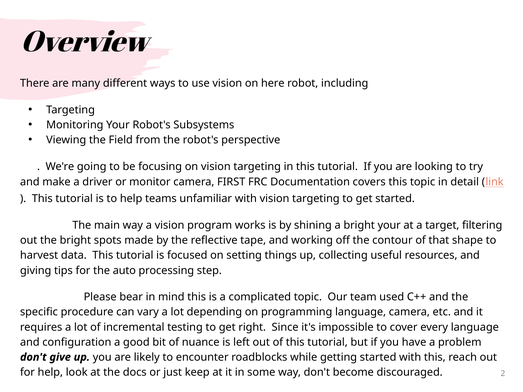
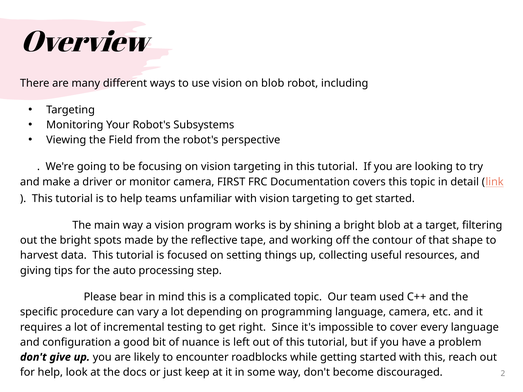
on here: here -> blob (273, 83)
bright your: your -> blob (389, 225)
